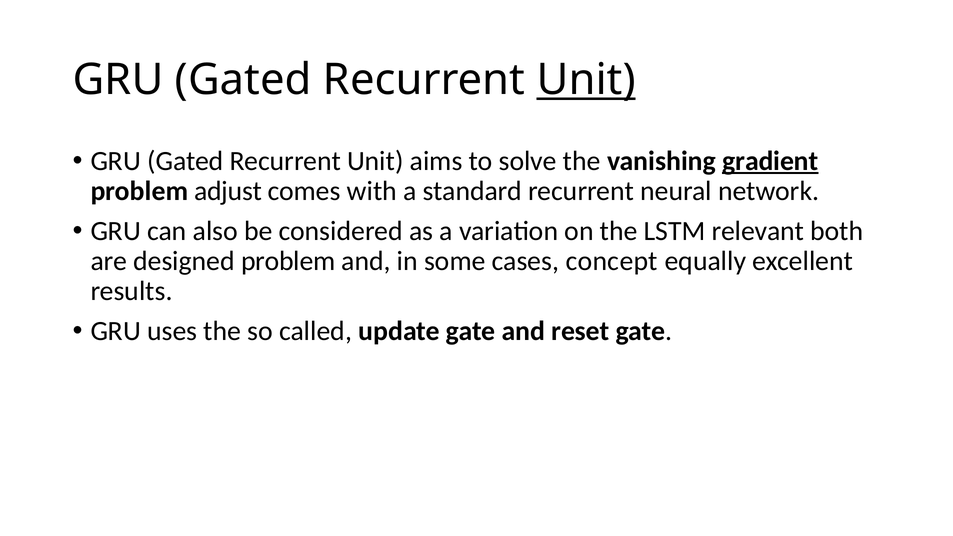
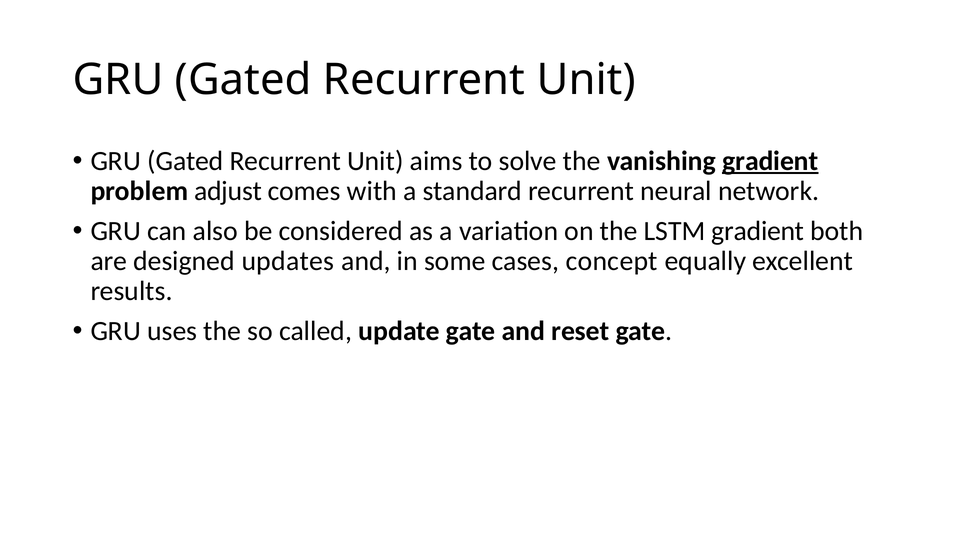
Unit underline: present -> none (586, 80)
LSTM relevant: relevant -> gradient (758, 231)
designed problem: problem -> updates (288, 261)
